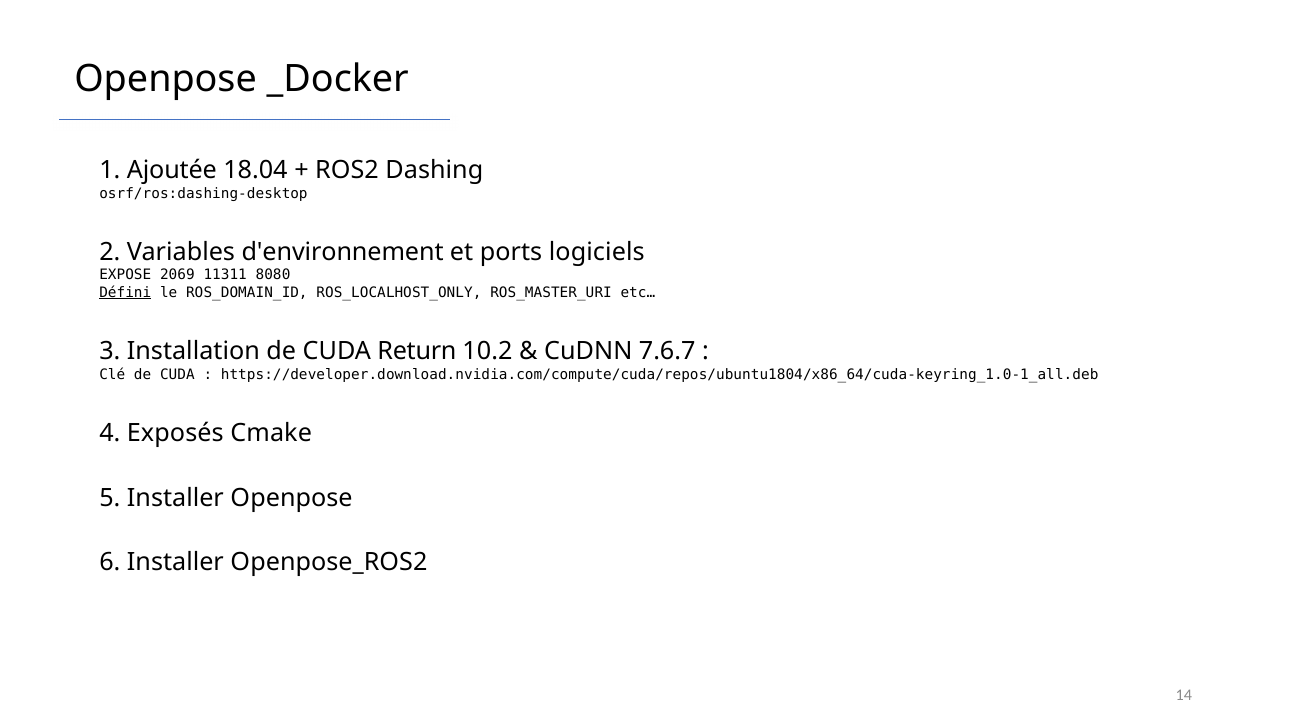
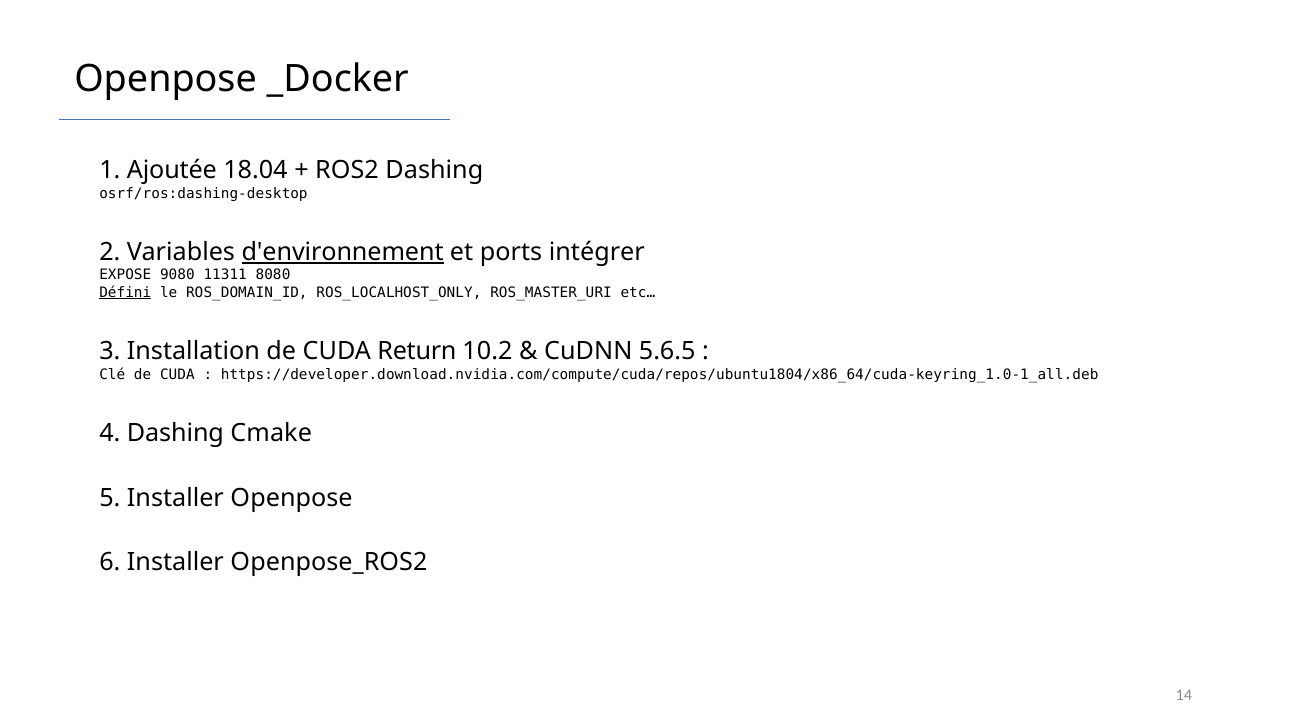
d'environnement underline: none -> present (343, 252)
logiciels: logiciels -> intégrer (597, 252)
2069: 2069 -> 9080 (177, 275)
7.6.7: 7.6.7 -> 5.6.5 (667, 351)
4 Exposés: Exposés -> Dashing (175, 433)
